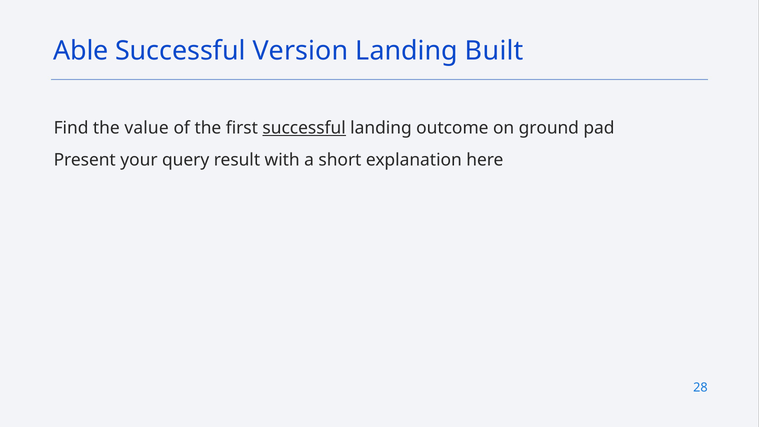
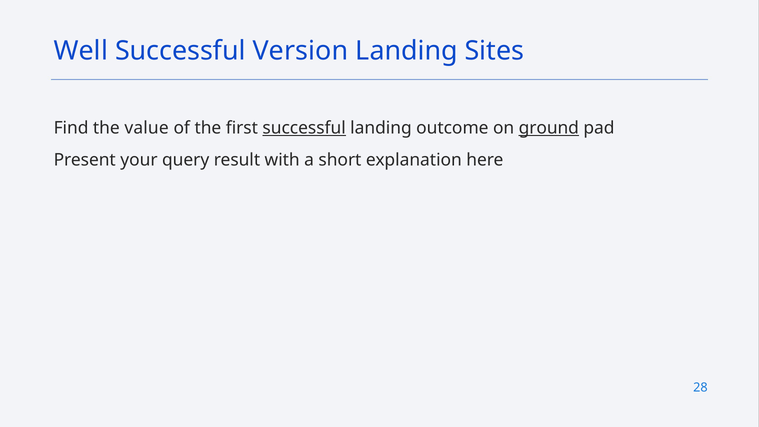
Able: Able -> Well (81, 51)
Built: Built -> Sites (494, 51)
ground underline: none -> present (549, 128)
